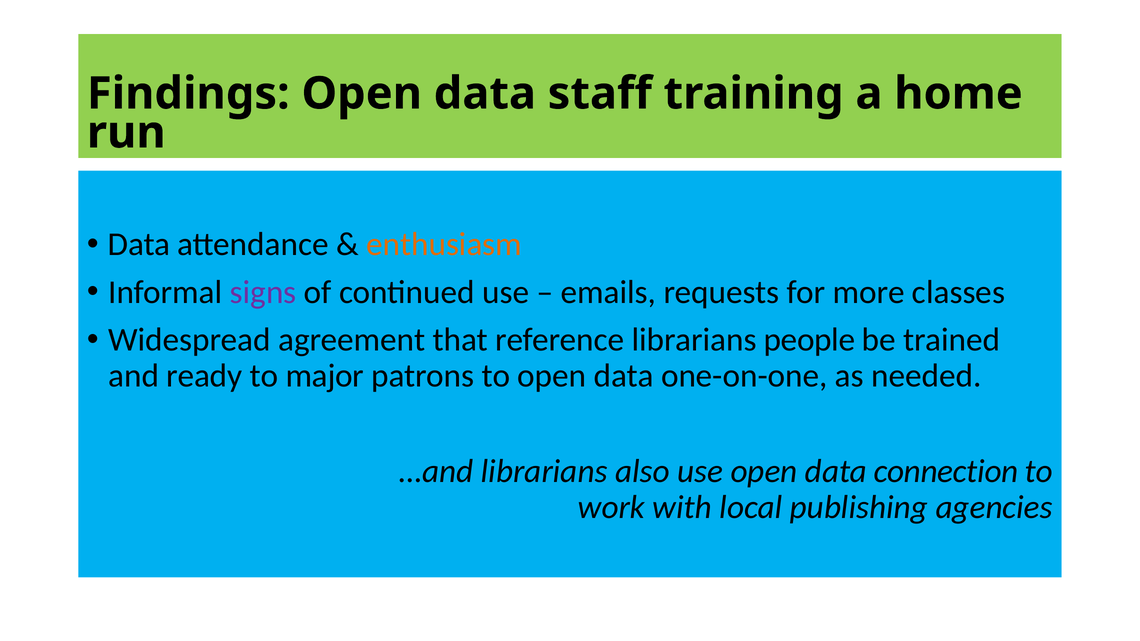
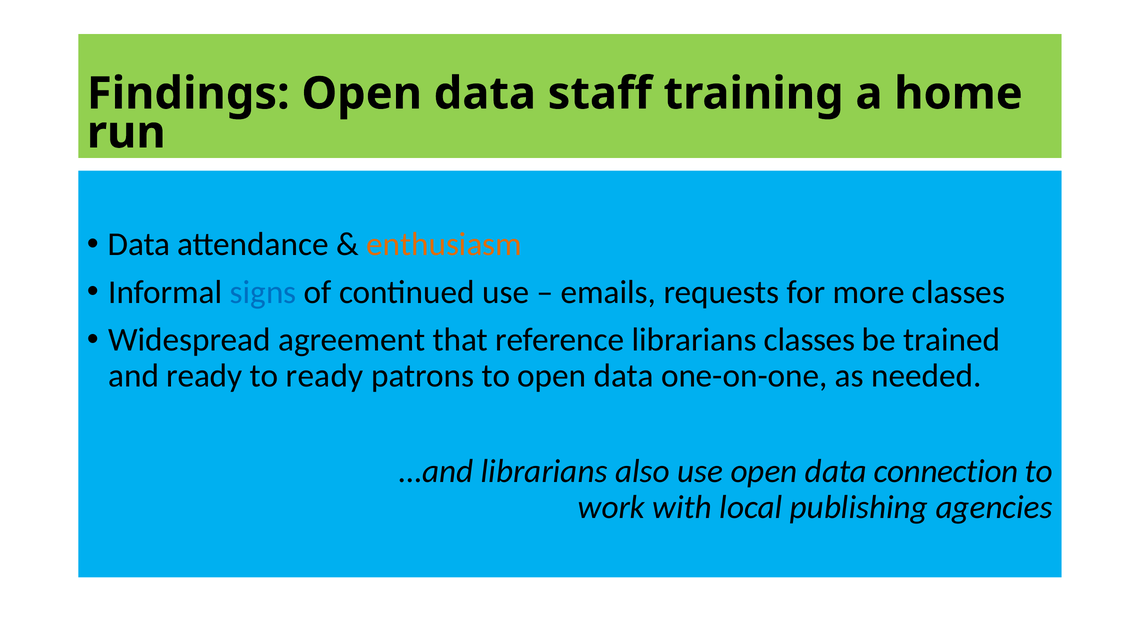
signs colour: purple -> blue (263, 292)
librarians people: people -> classes (809, 340)
to major: major -> ready (325, 376)
